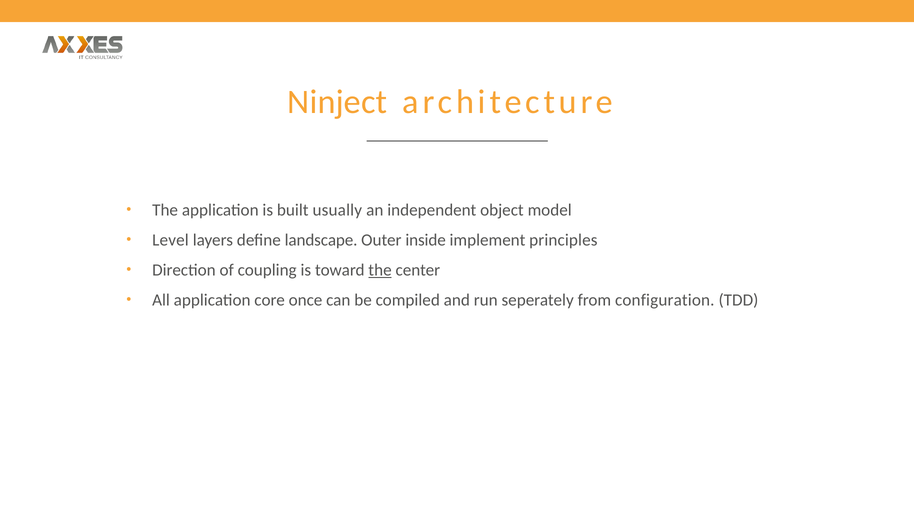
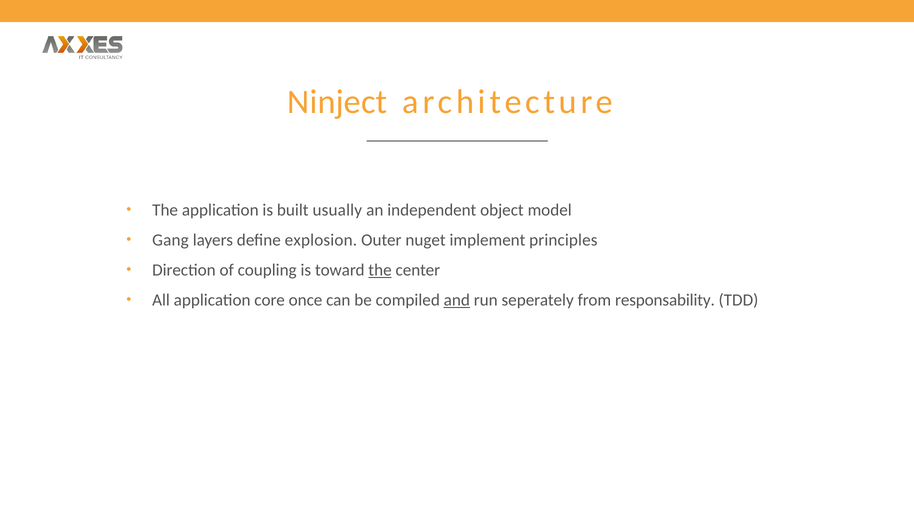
Level: Level -> Gang (170, 240)
landscape: landscape -> explosion (321, 240)
inside: inside -> nuget (426, 240)
and underline: none -> present (457, 300)
configuration: configuration -> responsability (665, 300)
